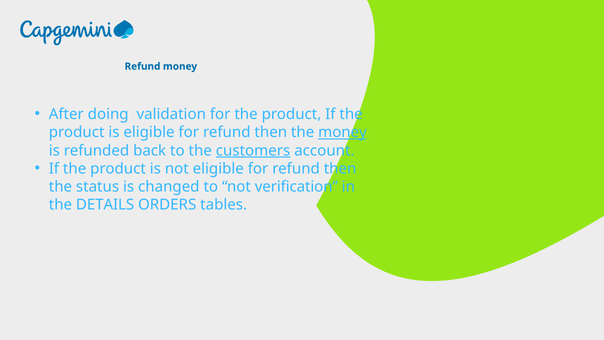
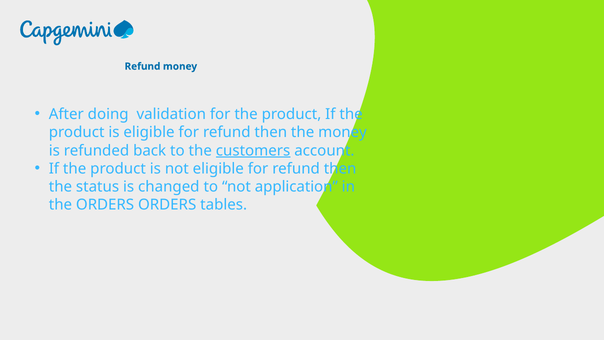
money underline: present -> none (343, 132)
verification: verification -> application (296, 187)
the DETAILS: DETAILS -> ORDERS (105, 205)
